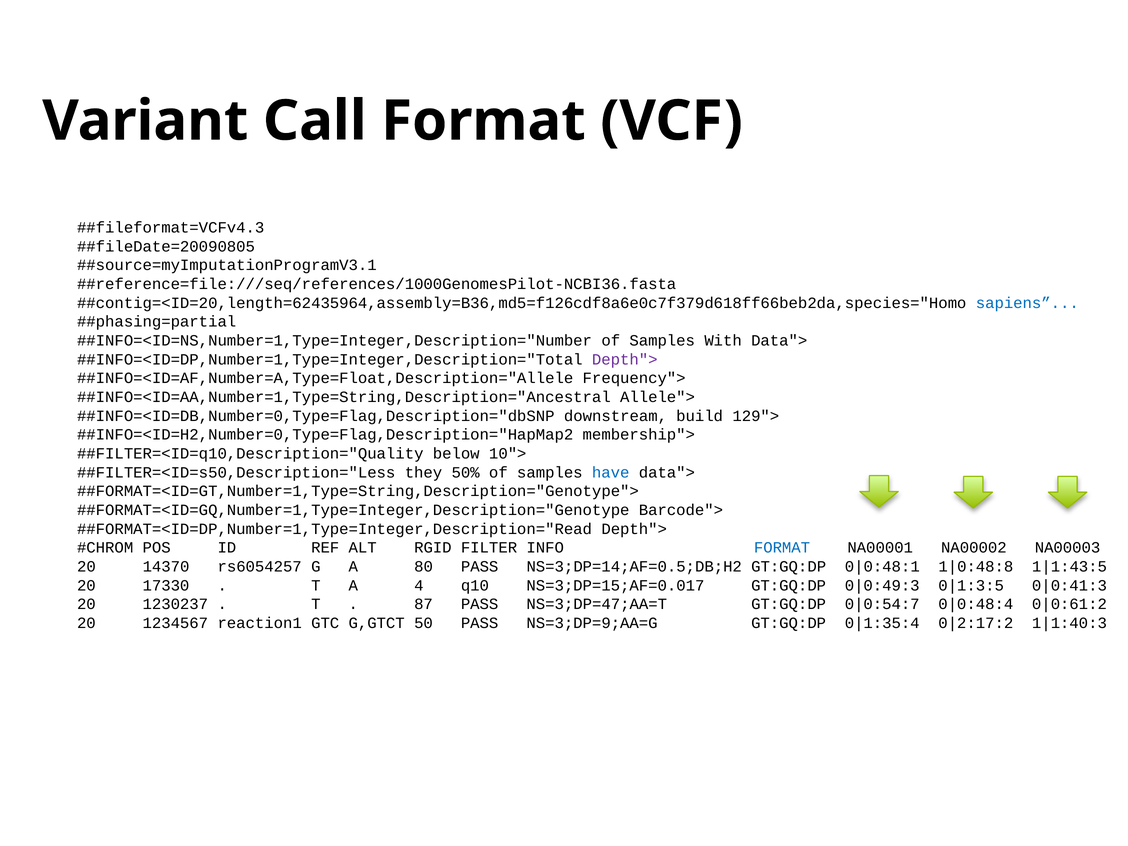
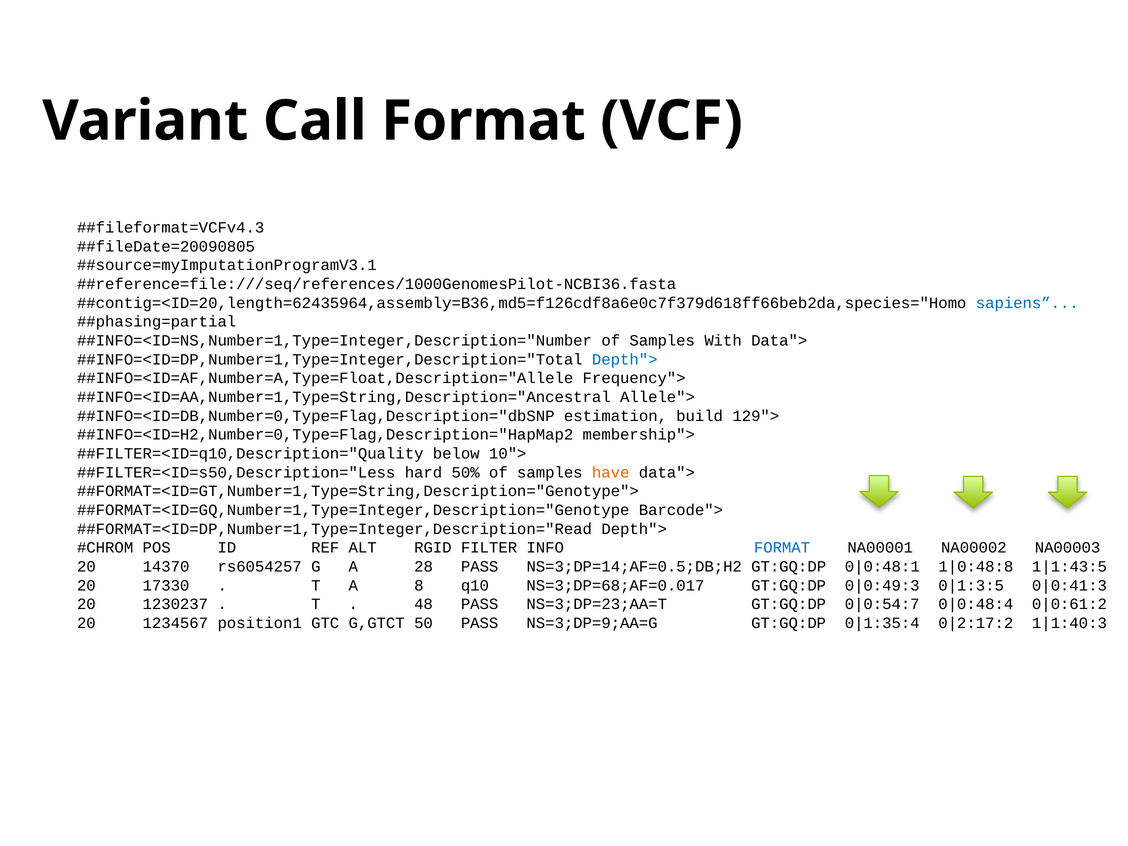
Depth"> colour: purple -> blue (625, 359)
downstream: downstream -> estimation (616, 416)
they: they -> hard (423, 472)
have colour: blue -> orange (611, 472)
80: 80 -> 28 (424, 567)
4: 4 -> 8 (419, 585)
NS=3;DP=15;AF=0.017: NS=3;DP=15;AF=0.017 -> NS=3;DP=68;AF=0.017 (615, 585)
87: 87 -> 48 (424, 604)
NS=3;DP=47;AA=T: NS=3;DP=47;AA=T -> NS=3;DP=23;AA=T (597, 604)
reaction1: reaction1 -> position1 (260, 623)
